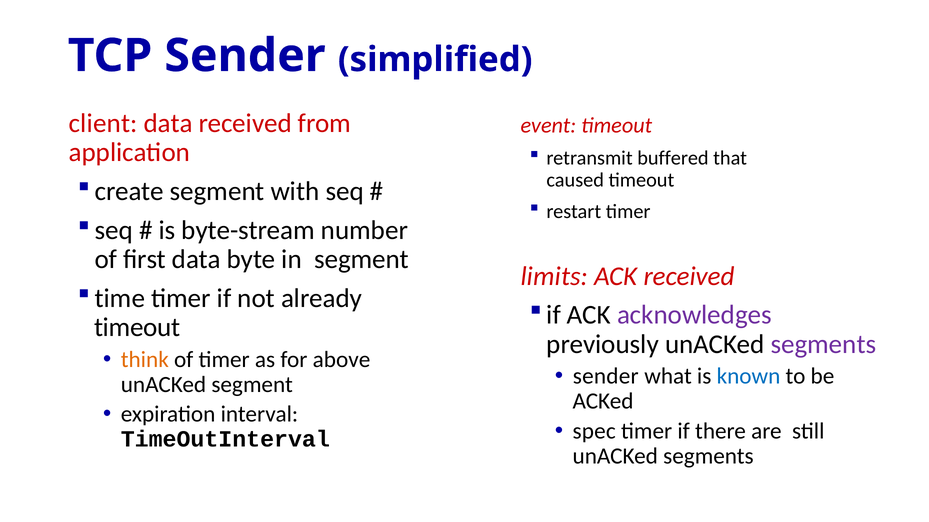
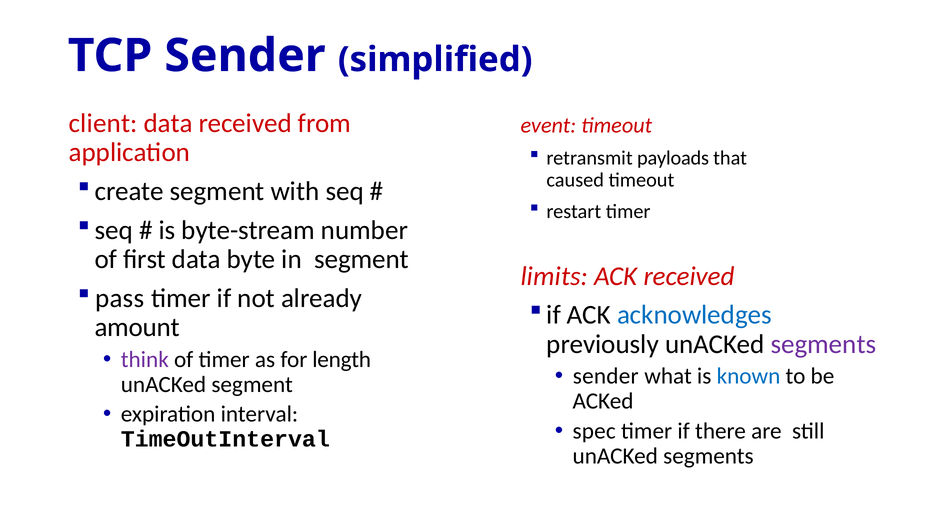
buffered: buffered -> payloads (673, 158)
time: time -> pass (120, 299)
acknowledges colour: purple -> blue (694, 315)
timeout: timeout -> amount (137, 328)
think colour: orange -> purple (145, 360)
above: above -> length (342, 360)
